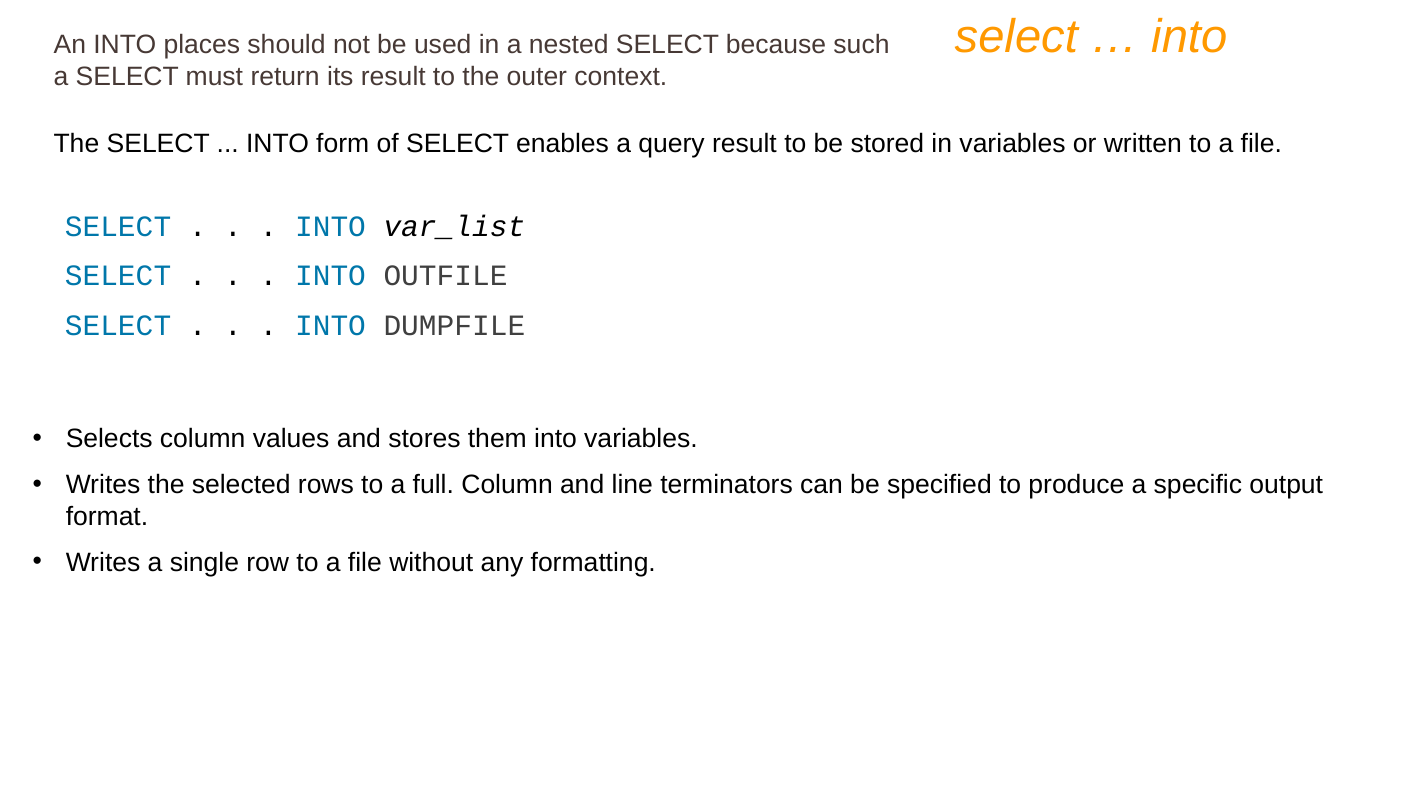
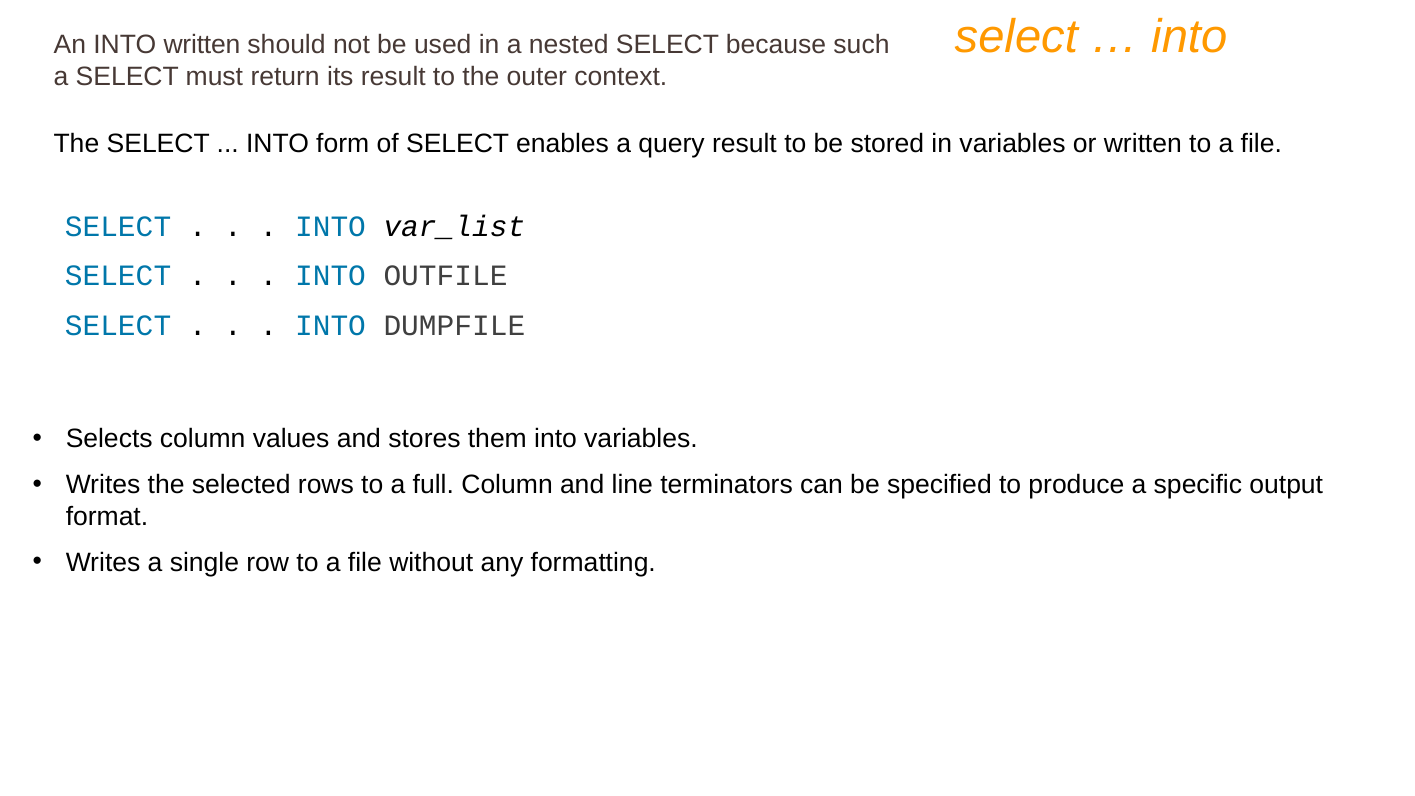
INTO places: places -> written (202, 45)
